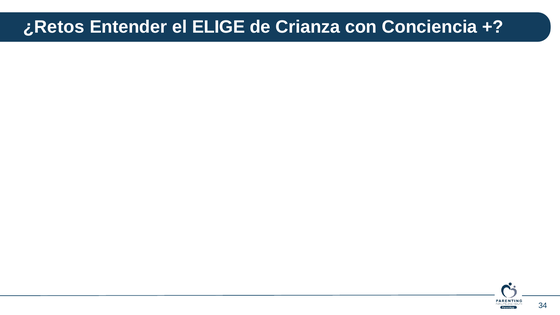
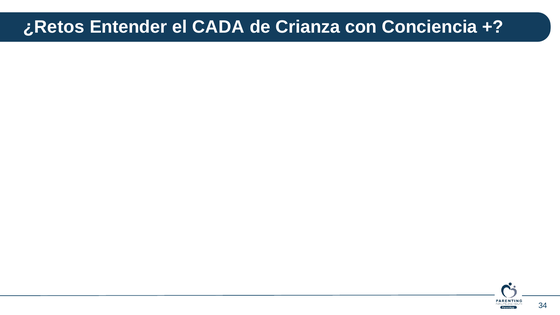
ELIGE: ELIGE -> CADA (218, 27)
